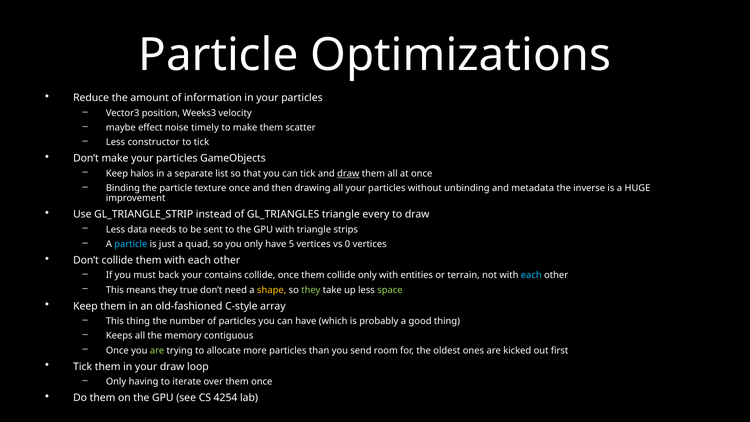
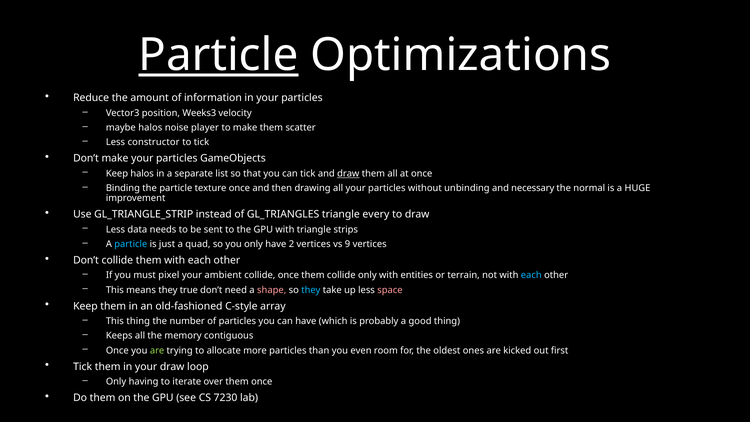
Particle underline: none -> present (218, 55)
maybe effect: effect -> halos (150, 128)
timely: timely -> player (205, 128)
metadata: metadata -> necessary (533, 188)
inverse: inverse -> normal (589, 188)
5: 5 -> 2 (292, 244)
0: 0 -> 9 (347, 244)
back: back -> pixel (169, 275)
contains: contains -> ambient (223, 275)
shape colour: yellow -> pink (272, 290)
they colour: light green -> light blue (311, 290)
space colour: light green -> pink (390, 290)
send: send -> even (361, 350)
4254: 4254 -> 7230 (226, 398)
